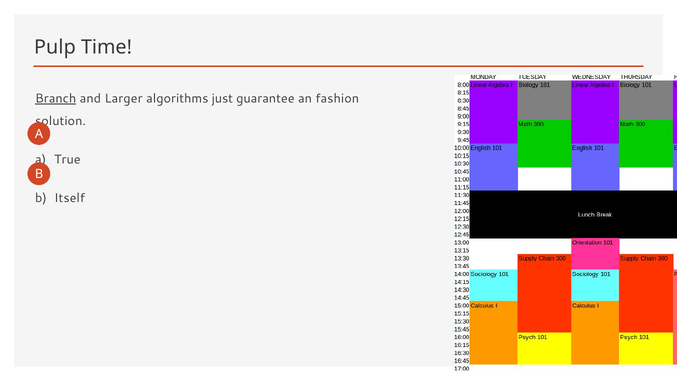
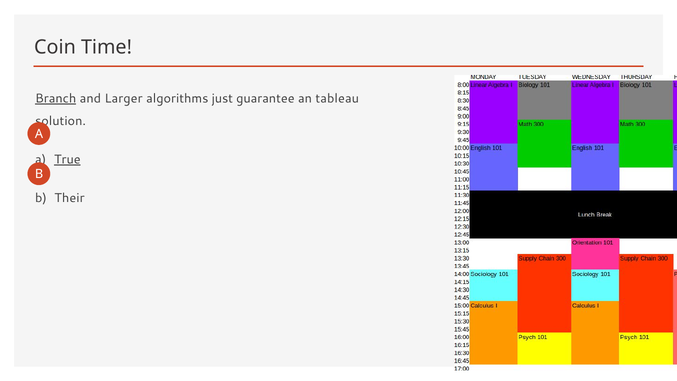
Pulp: Pulp -> Coin (55, 47)
fashion: fashion -> tableau (337, 98)
True underline: none -> present (67, 160)
Itself: Itself -> Their (69, 198)
